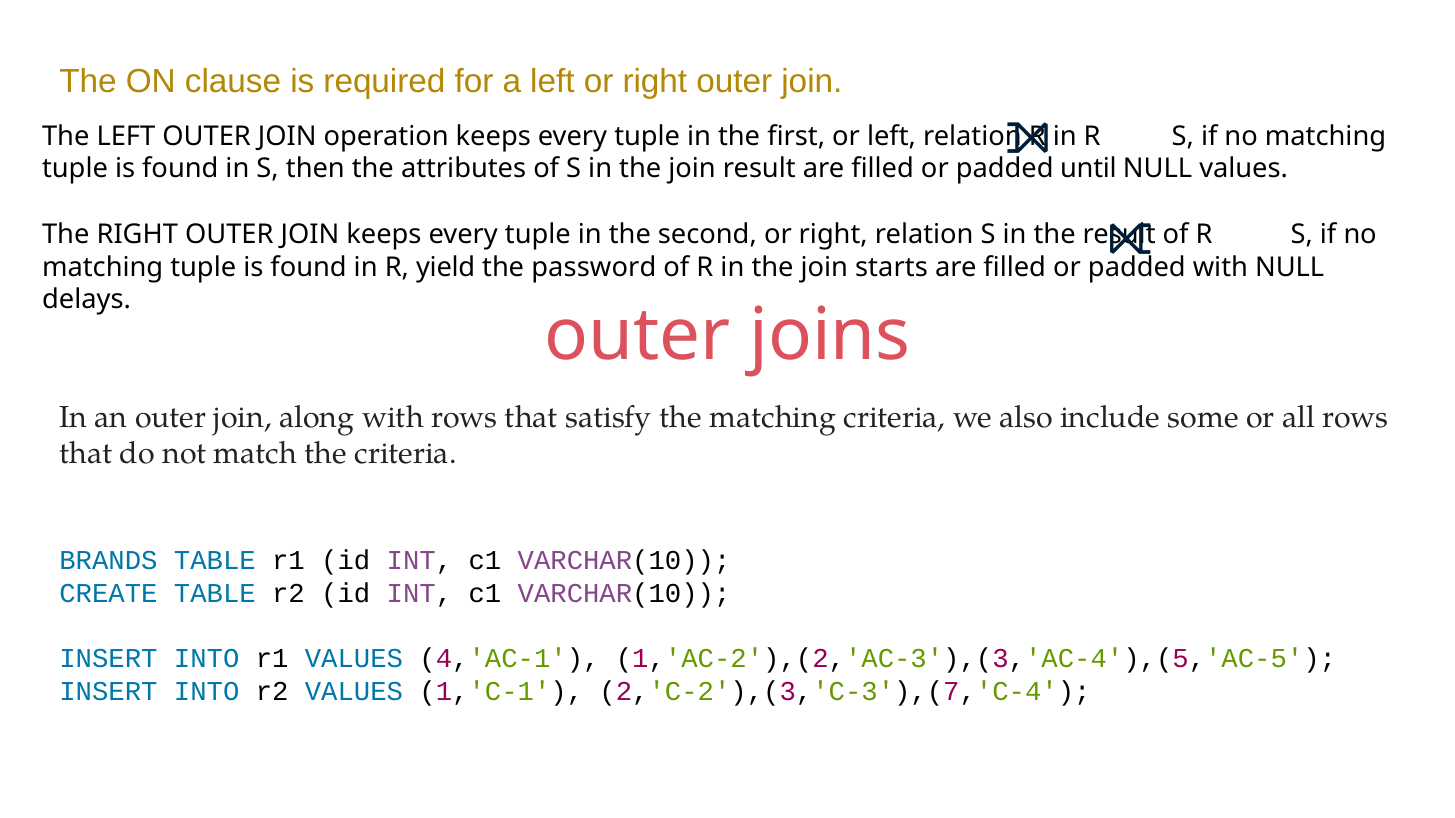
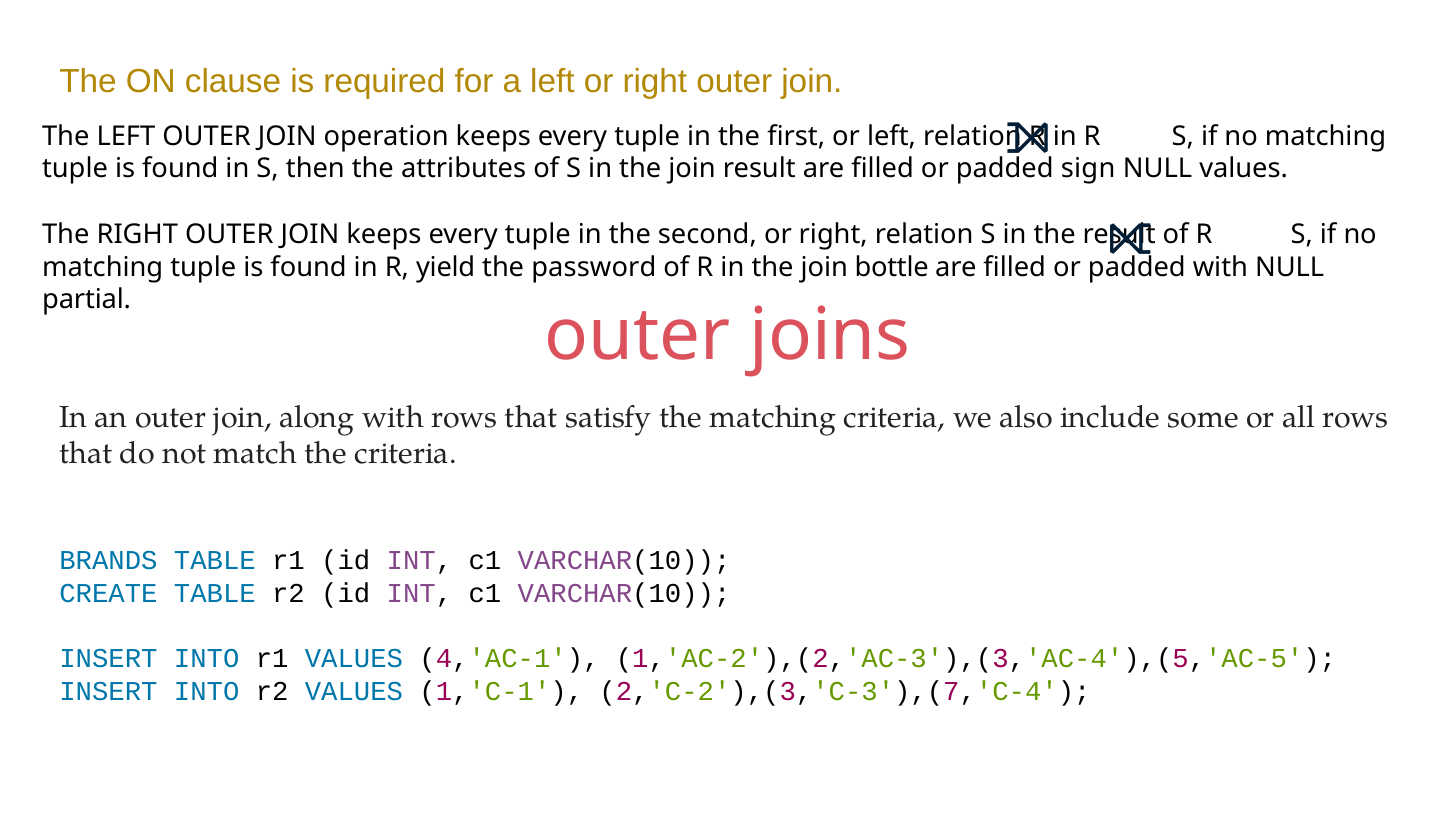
until: until -> sign (1088, 169)
starts: starts -> bottle (892, 267)
delays: delays -> partial (87, 300)
